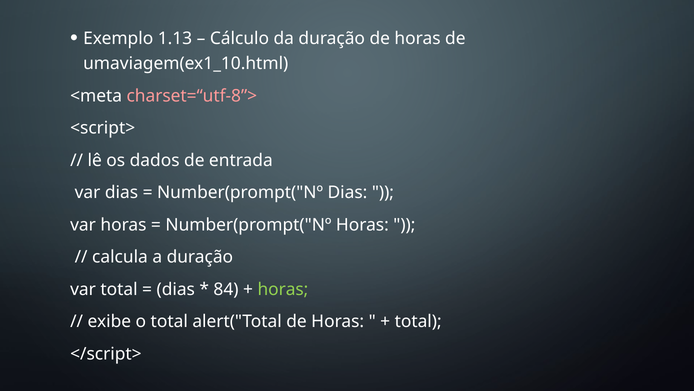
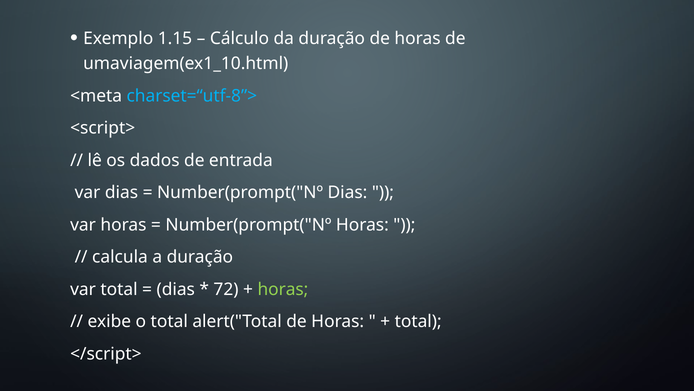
1.13: 1.13 -> 1.15 (175, 39)
charset=“utf-8”> colour: pink -> light blue (192, 96)
84: 84 -> 72 (226, 289)
